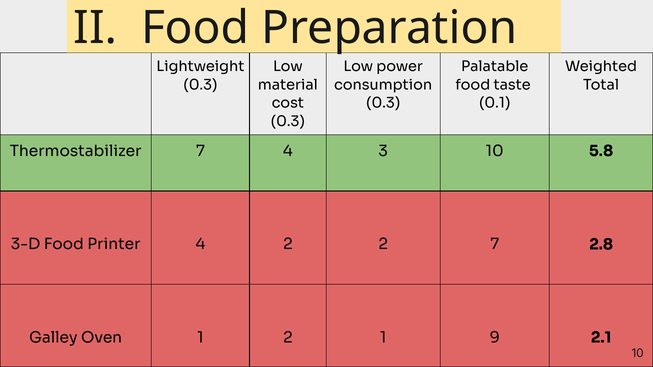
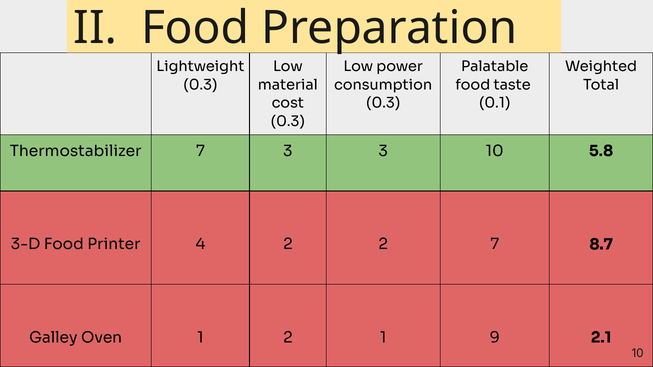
7 4: 4 -> 3 (288, 151)
2.8: 2.8 -> 8.7 (601, 245)
